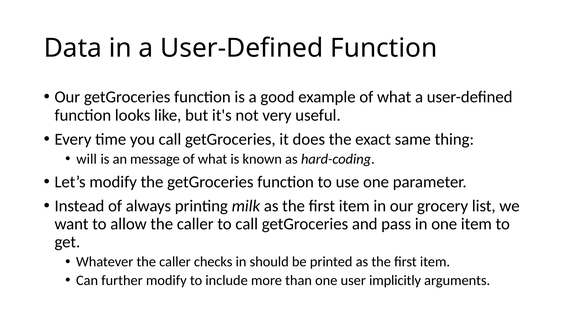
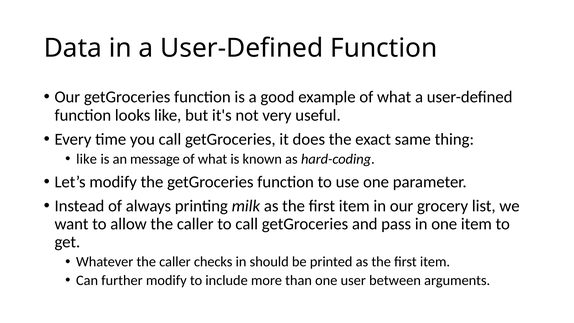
will: will -> like (87, 159)
implicitly: implicitly -> between (395, 280)
